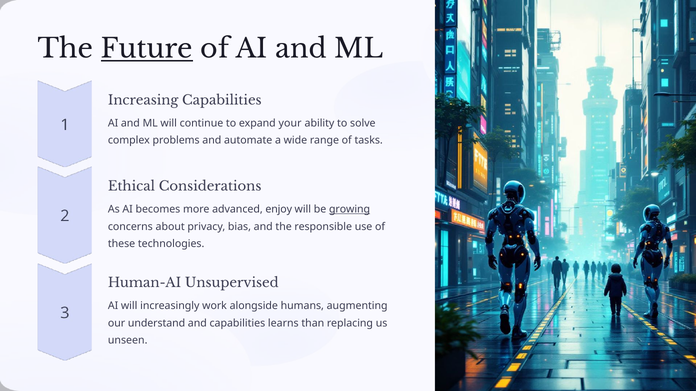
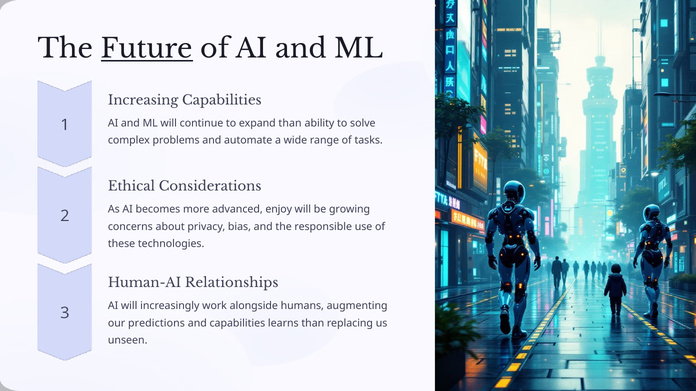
expand your: your -> than (290, 123)
growing underline: present -> none (350, 210)
Unsupervised: Unsupervised -> Relationships (232, 283)
understand: understand -> predictions (156, 324)
